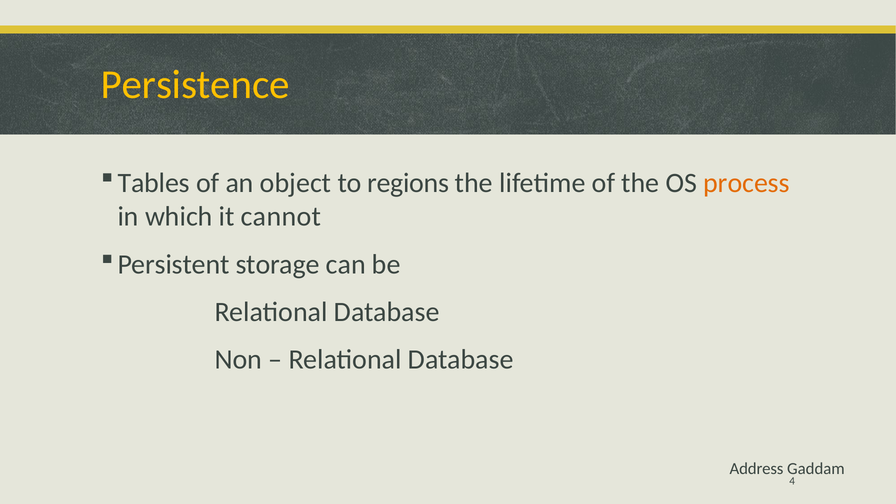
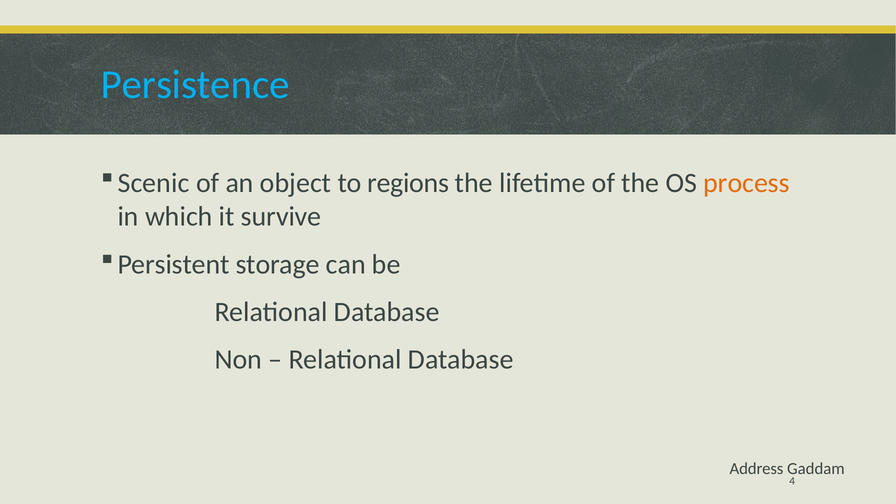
Persistence colour: yellow -> light blue (195, 85)
Tables: Tables -> Scenic (154, 183)
cannot: cannot -> survive (281, 217)
